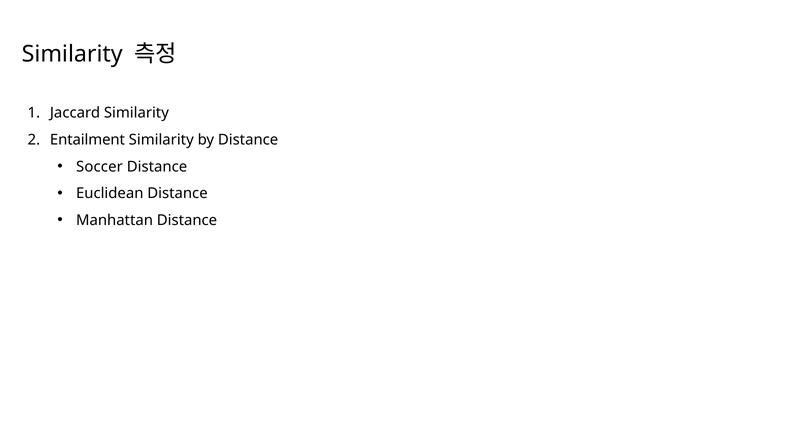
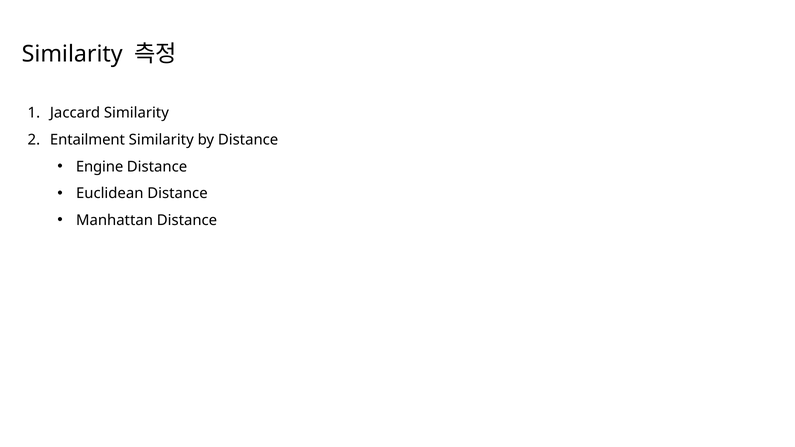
Soccer: Soccer -> Engine (100, 167)
